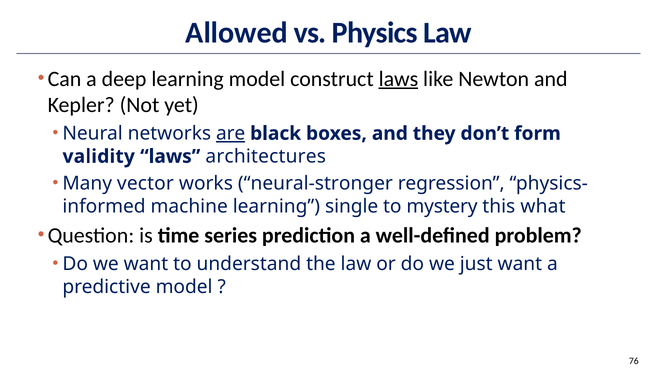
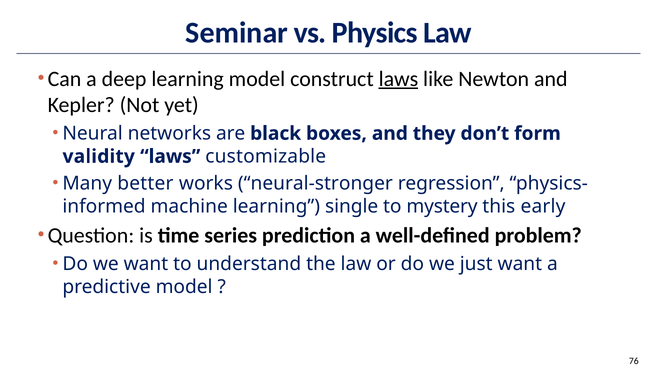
Allowed: Allowed -> Seminar (237, 33)
are underline: present -> none (231, 133)
architectures: architectures -> customizable (266, 156)
vector: vector -> better (145, 183)
what: what -> early (543, 206)
